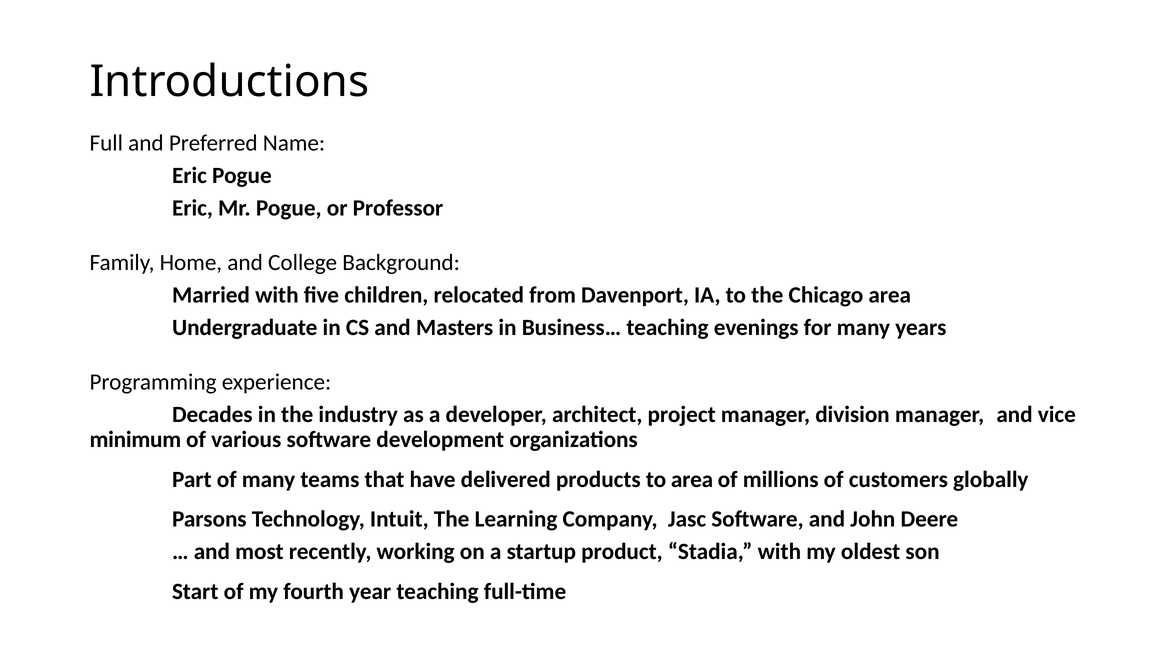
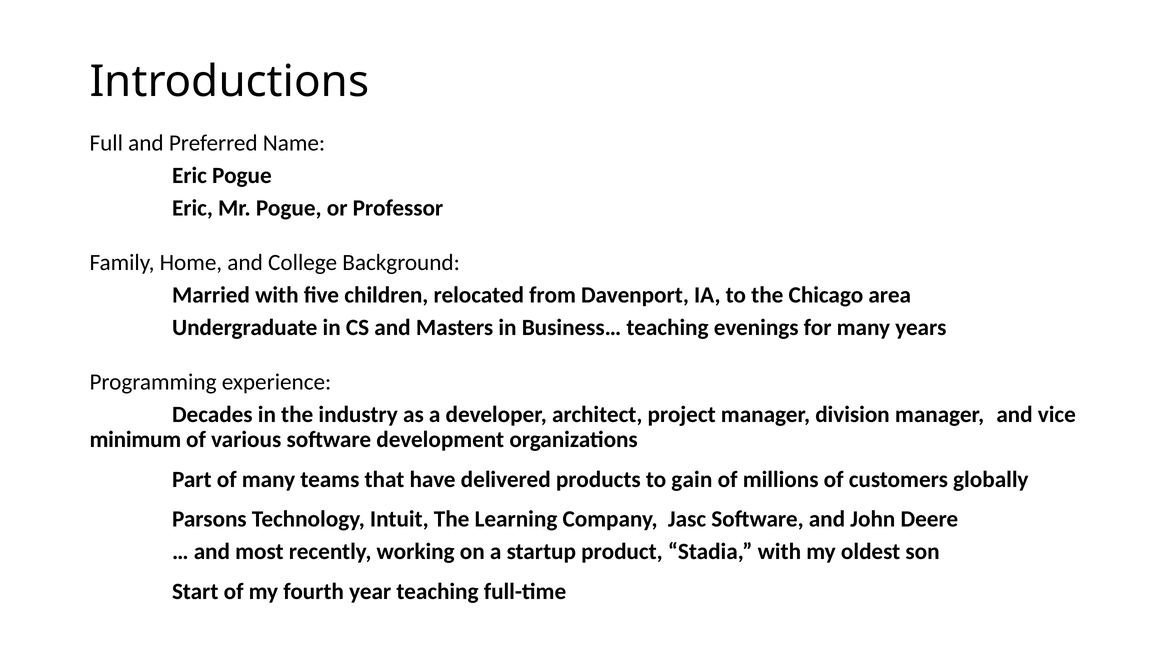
to area: area -> gain (692, 479)
